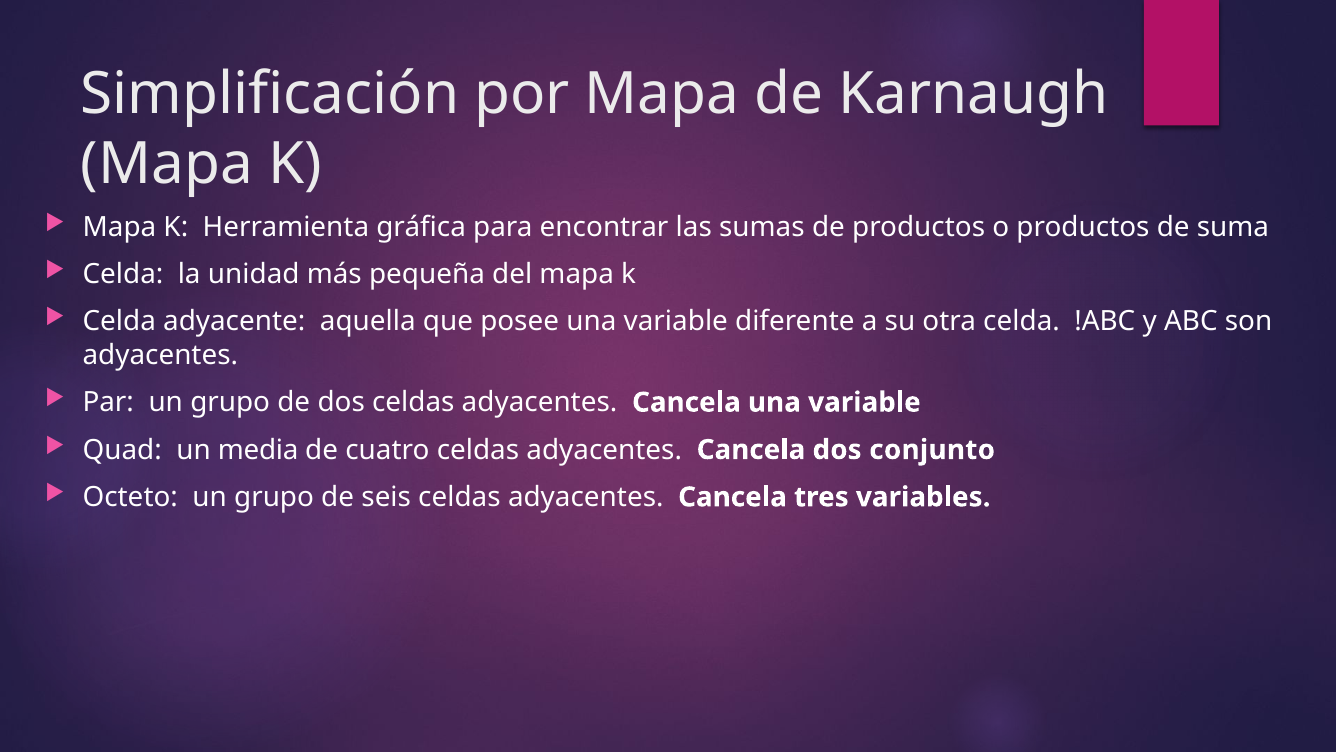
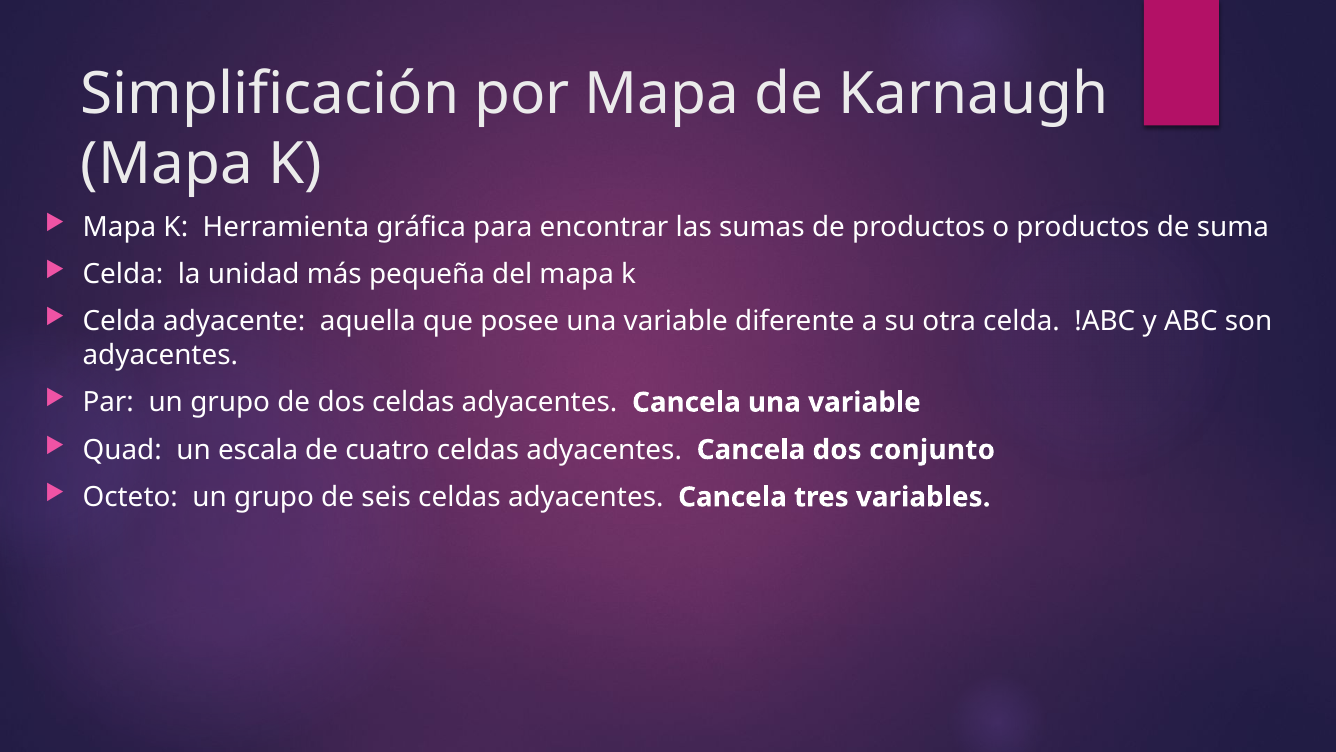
media: media -> escala (258, 450)
